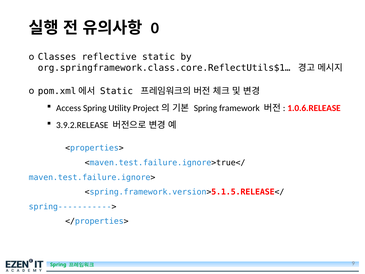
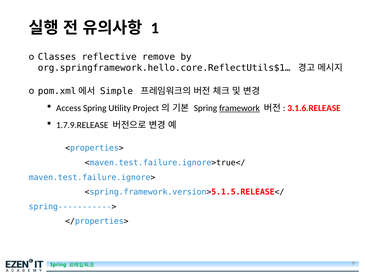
0: 0 -> 1 (155, 28)
reflective static: static -> remove (159, 57)
org.springframework.class.core.ReflectUtils$1…: org.springframework.class.core.ReflectUtils$1… -> org.springframework.hello.core.ReflectUtils$1… (164, 68)
Static: Static -> Simple (116, 91)
framework underline: none -> present (239, 108)
1.0.6.RELEASE: 1.0.6.RELEASE -> 3.1.6.RELEASE (314, 108)
3.9.2.RELEASE: 3.9.2.RELEASE -> 1.7.9.RELEASE (82, 125)
